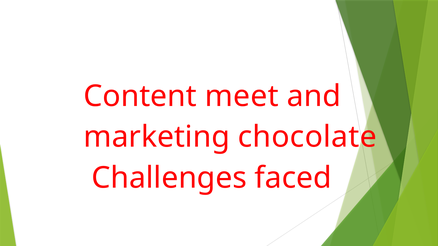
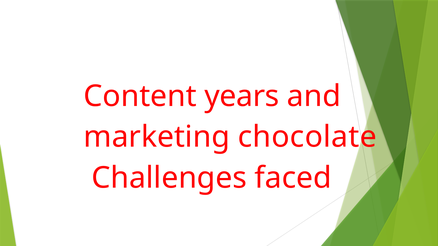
meet: meet -> years (242, 96)
